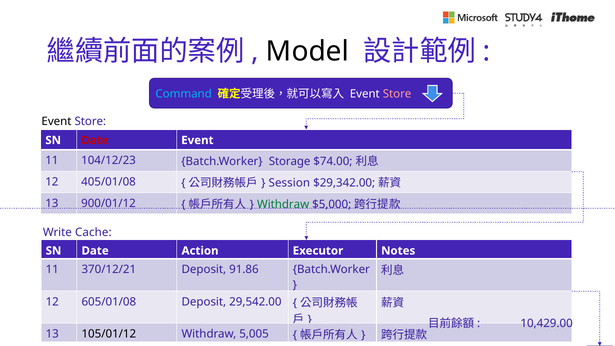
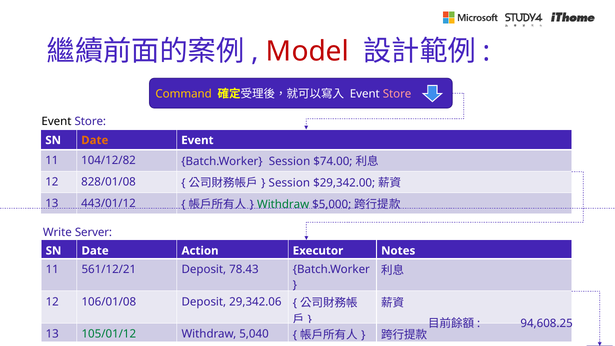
Model colour: black -> red (308, 52)
Command colour: light blue -> yellow (184, 94)
Date colour: red -> orange (95, 140)
104/12/23: 104/12/23 -> 104/12/82 (108, 161)
Batch.Worker Storage: Storage -> Session (290, 162)
405/01/08: 405/01/08 -> 828/01/08 (108, 182)
900/01/12: 900/01/12 -> 443/01/12 (108, 203)
Cache: Cache -> Server (93, 232)
370/12/21: 370/12/21 -> 561/12/21 (109, 269)
91.86: 91.86 -> 78.43 (244, 269)
605/01/08: 605/01/08 -> 106/01/08 (109, 302)
29,542.00: 29,542.00 -> 29,342.06 (255, 302)
10,429.00: 10,429.00 -> 94,608.25 (547, 323)
105/01/12 colour: black -> green (109, 334)
5,005: 5,005 -> 5,040 (254, 334)
